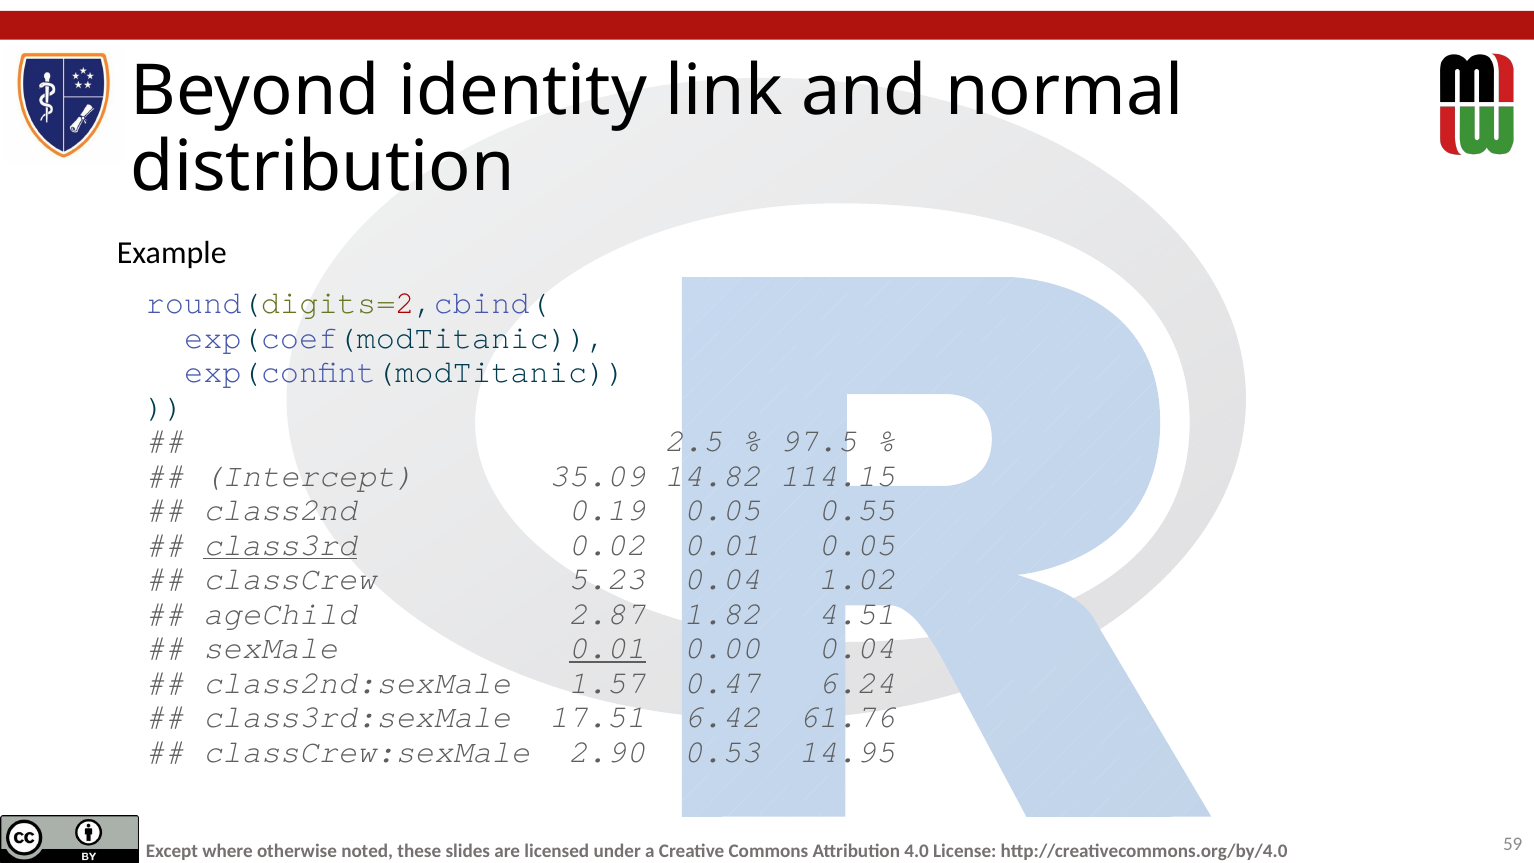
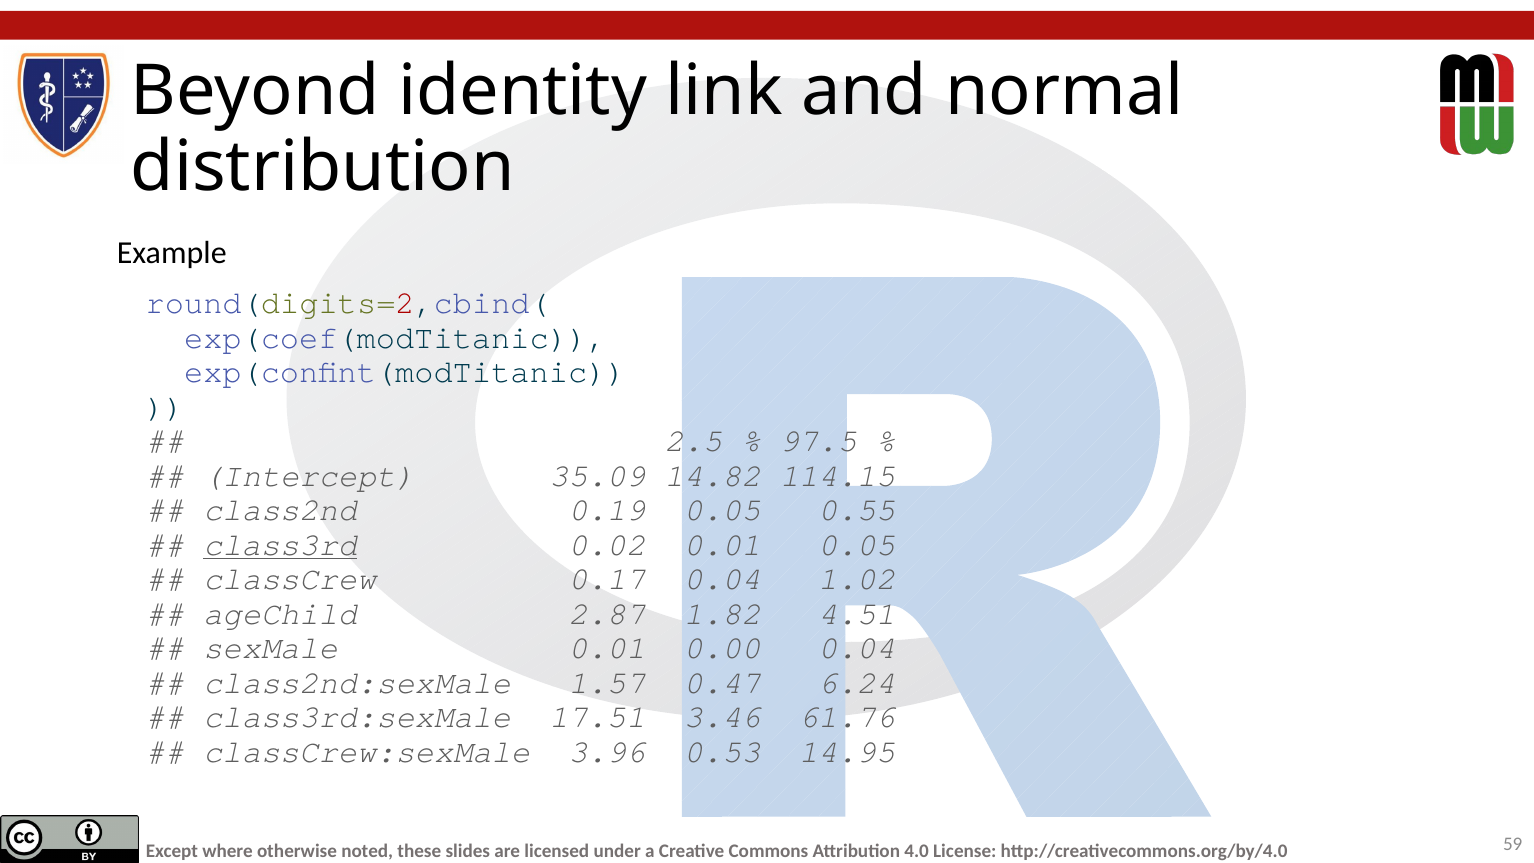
5.23: 5.23 -> 0.17 (607, 579)
0.01 underline: present -> none (607, 648)
6.42: 6.42 -> 3.46 (722, 717)
2.90: 2.90 -> 3.96 (607, 752)
